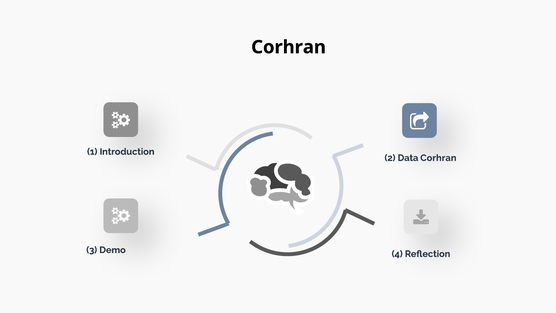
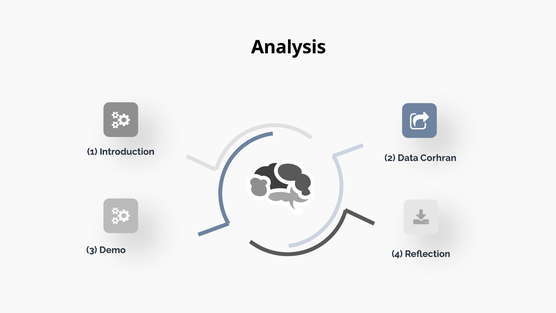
Corhran: Corhran -> Analysis (289, 47)
